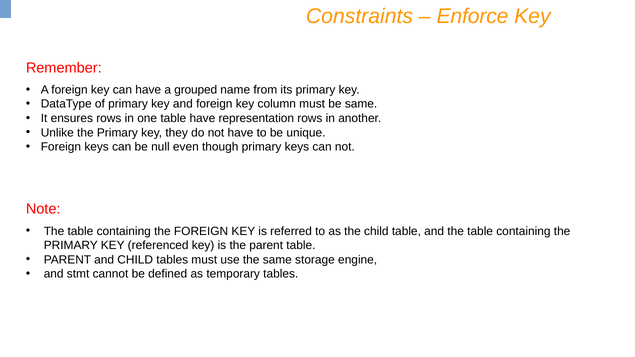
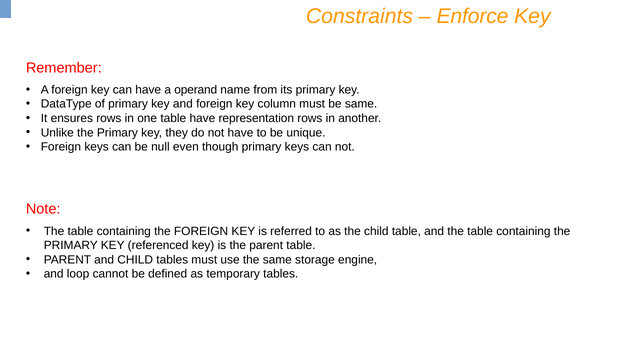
grouped: grouped -> operand (196, 90)
stmt: stmt -> loop (78, 274)
